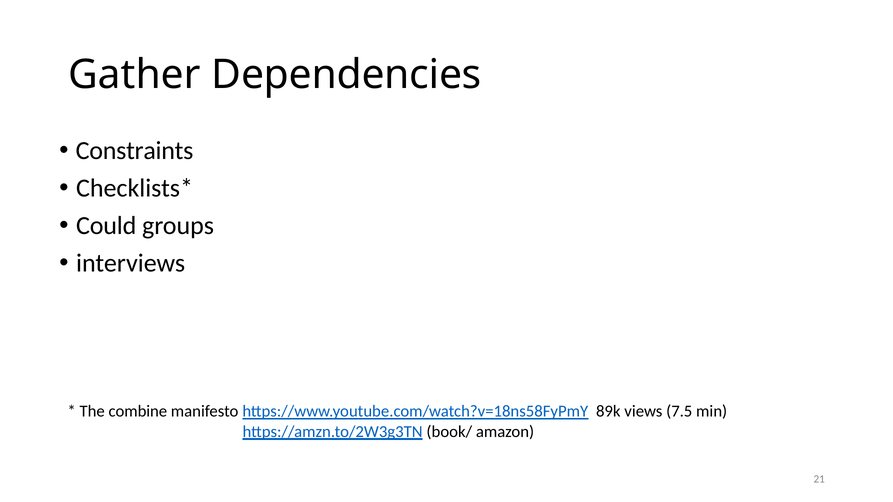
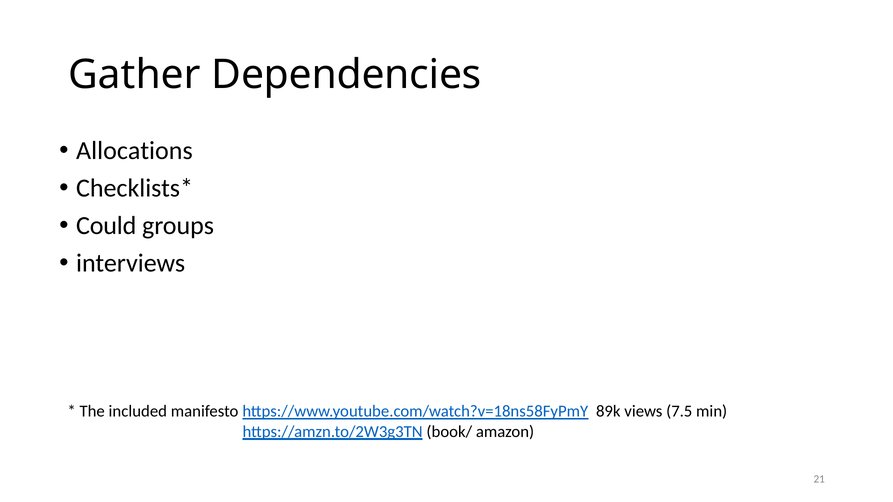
Constraints: Constraints -> Allocations (134, 151)
combine: combine -> included (138, 412)
